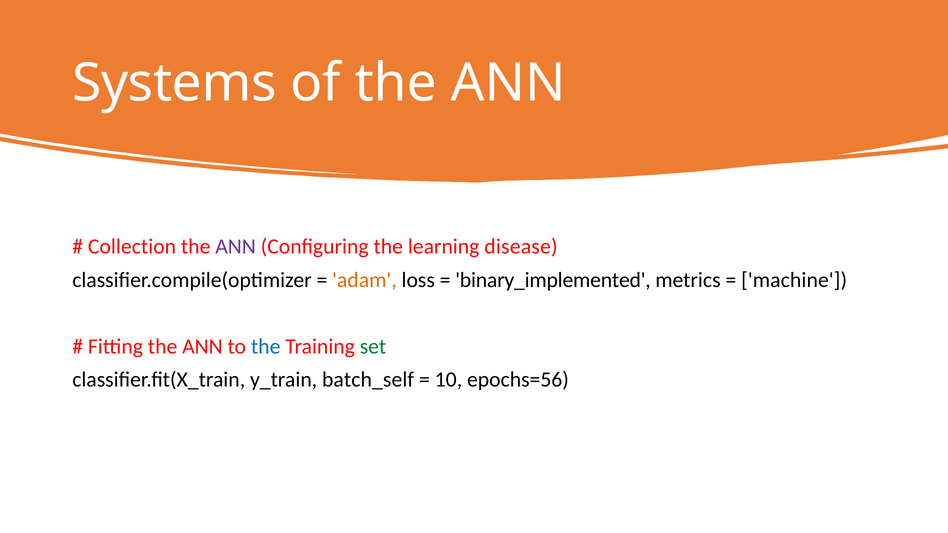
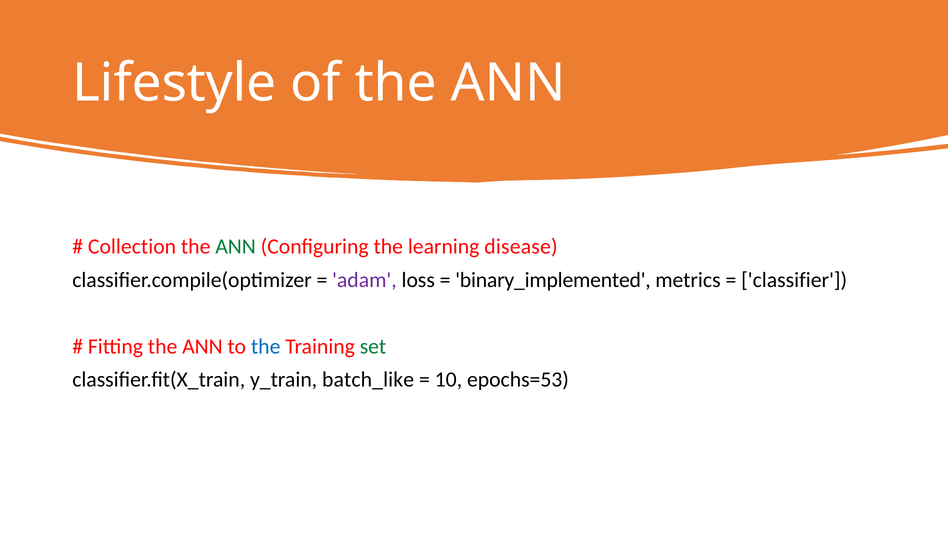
Systems: Systems -> Lifestyle (174, 83)
ANN colour: purple -> green (236, 247)
adam colour: orange -> purple (364, 280)
machine: machine -> classifier (794, 280)
batch_self: batch_self -> batch_like (368, 380)
epochs=56: epochs=56 -> epochs=53 (518, 380)
